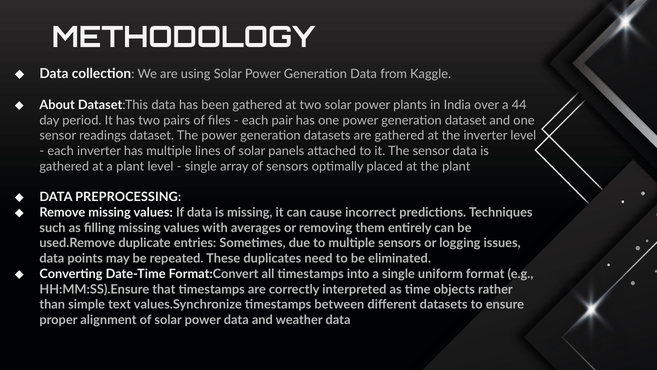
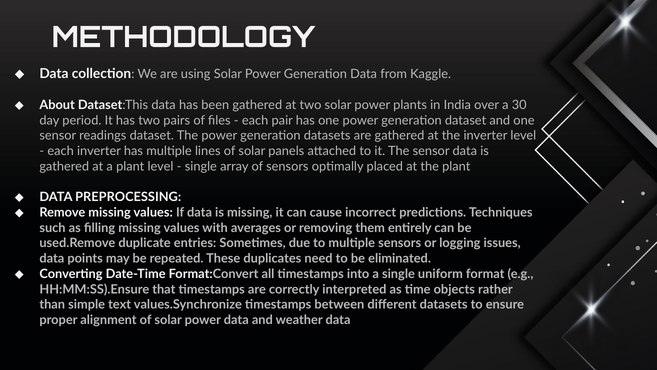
44: 44 -> 30 (519, 105)
